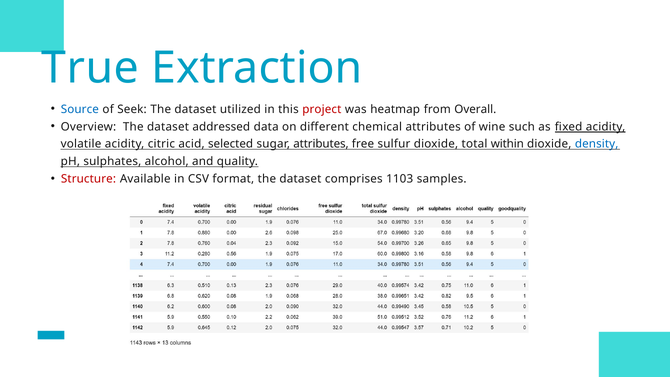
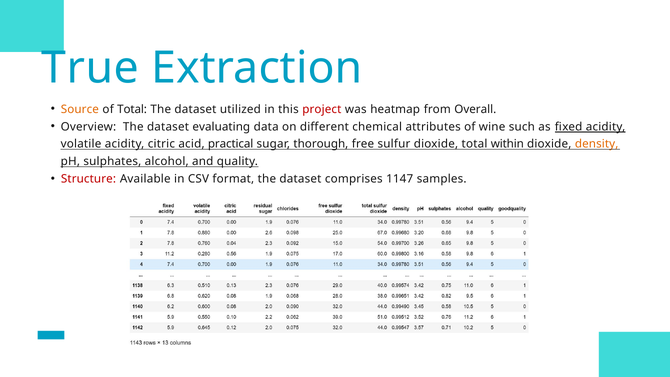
Source colour: blue -> orange (80, 109)
of Seek: Seek -> Total (132, 109)
addressed: addressed -> evaluating (221, 127)
selected: selected -> practical (231, 144)
sugar attributes: attributes -> thorough (321, 144)
density colour: blue -> orange (597, 144)
1103: 1103 -> 1147 (400, 179)
